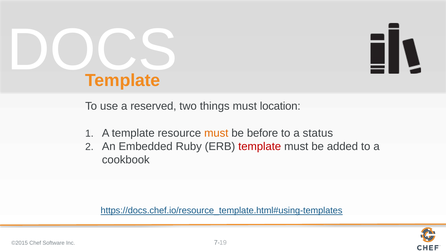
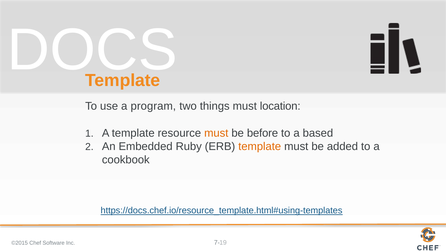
reserved: reserved -> program (153, 106)
status: status -> based (318, 133)
template colour: red -> orange (260, 146)
